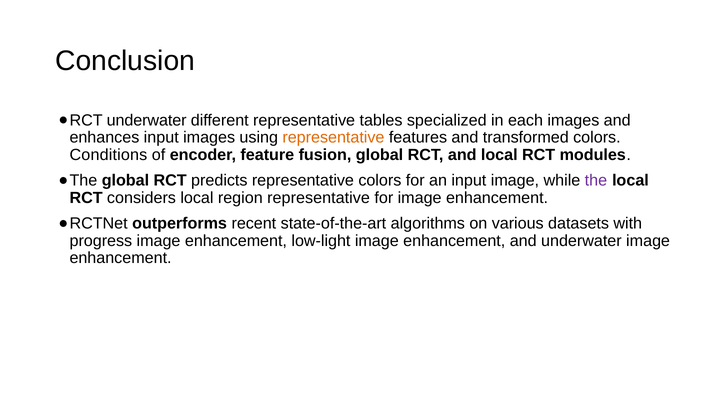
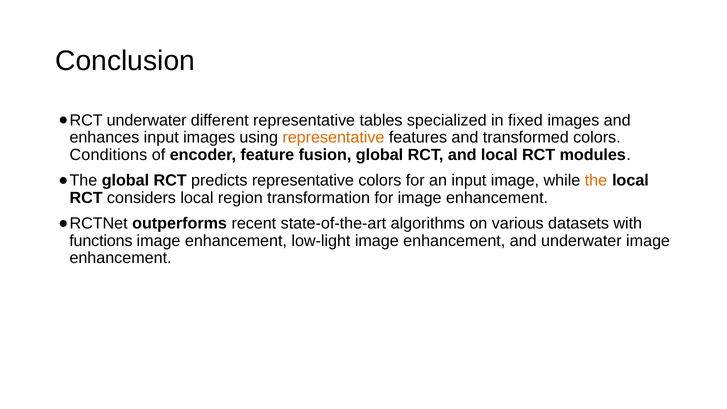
each: each -> fixed (525, 120)
the colour: purple -> orange (596, 180)
region representative: representative -> transformation (319, 198)
progress: progress -> functions (101, 241)
